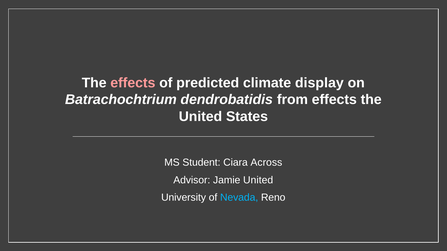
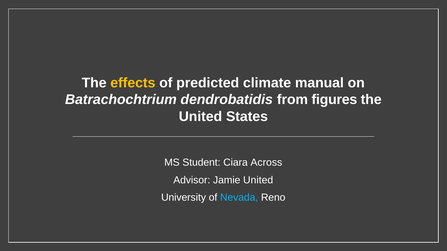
effects colour: pink -> yellow (133, 83)
display: display -> manual (319, 83)
from effects: effects -> figures (334, 100)
